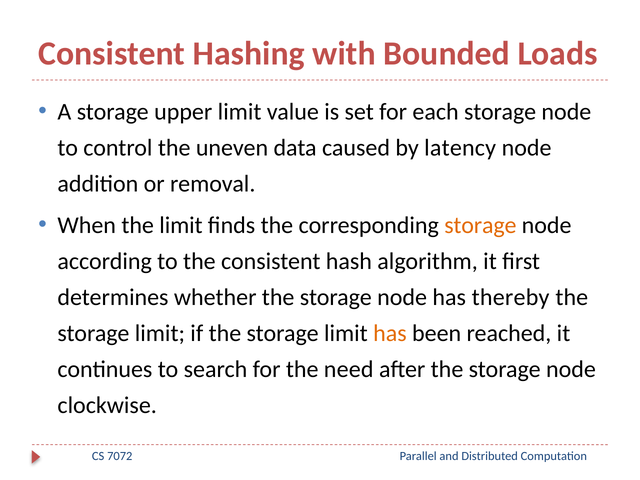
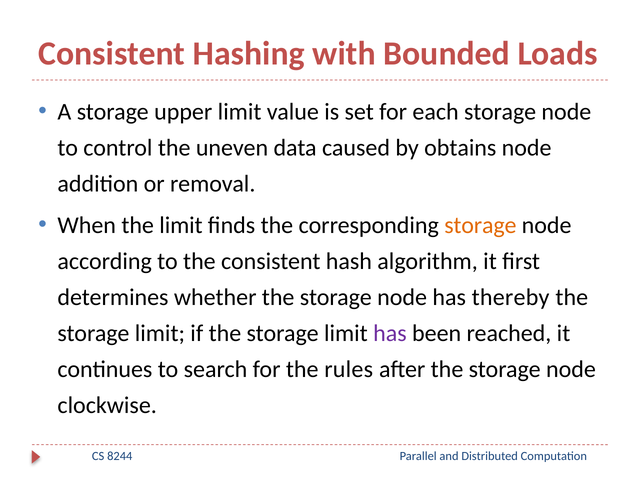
latency: latency -> obtains (460, 148)
has colour: orange -> purple (390, 333)
need: need -> rules (349, 369)
7072: 7072 -> 8244 (120, 456)
